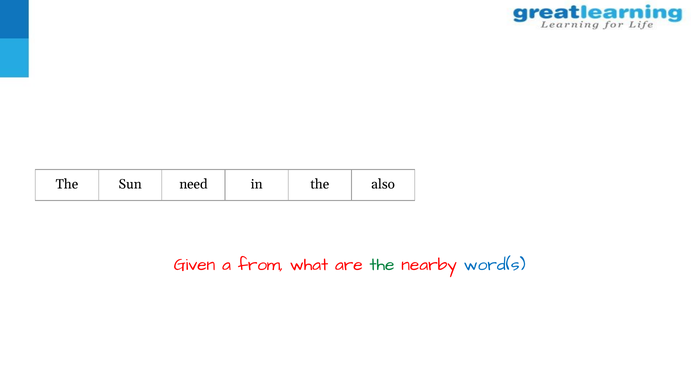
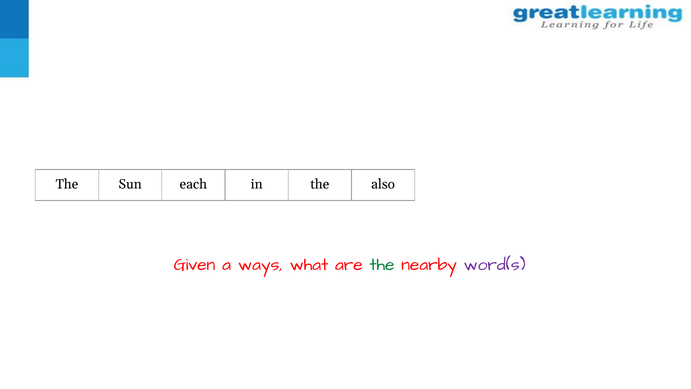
need: need -> each (193, 184)
from: from -> ways (260, 265)
word(s colour: blue -> purple (495, 265)
